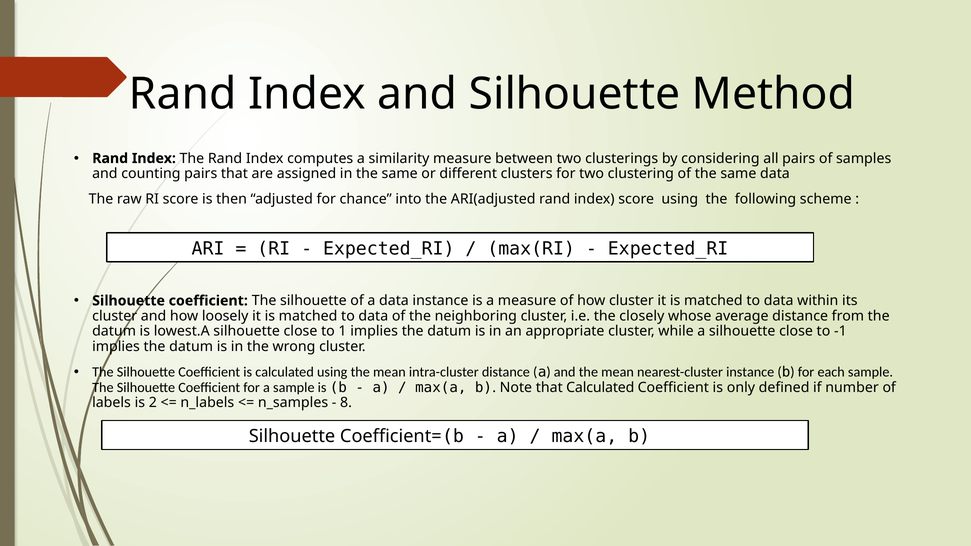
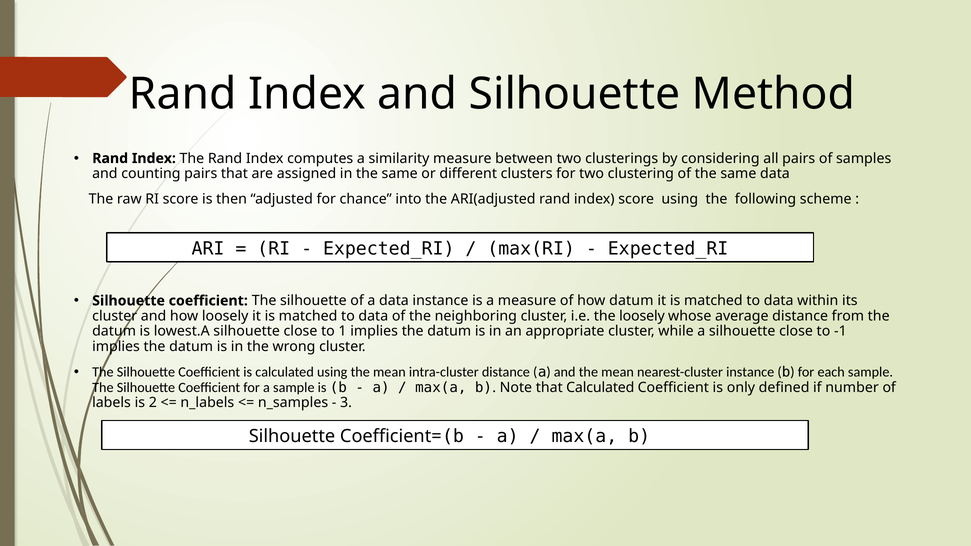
how cluster: cluster -> datum (631, 301)
the closely: closely -> loosely (642, 316)
8: 8 -> 3 (346, 403)
